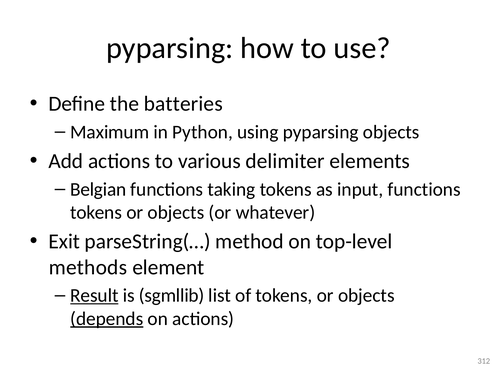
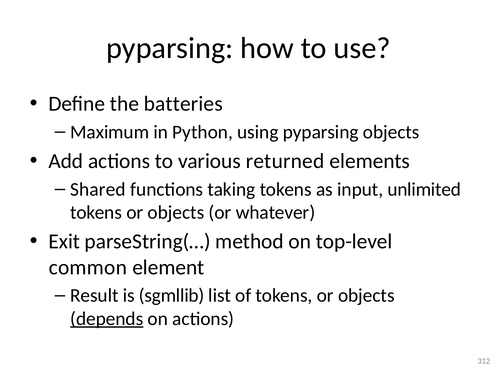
delimiter: delimiter -> returned (285, 161)
Belgian: Belgian -> Shared (98, 189)
input functions: functions -> unlimited (424, 189)
methods: methods -> common (88, 267)
Result underline: present -> none (94, 295)
